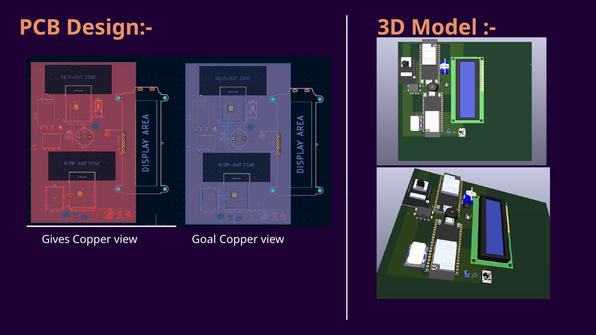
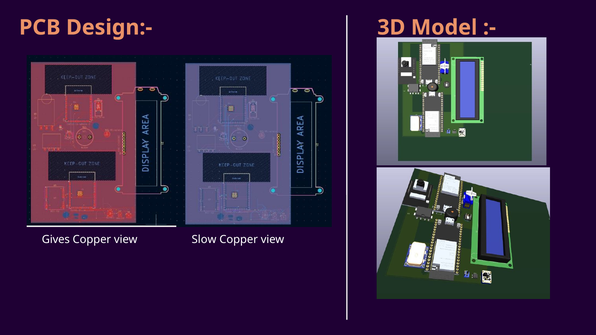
Goal: Goal -> Slow (204, 240)
